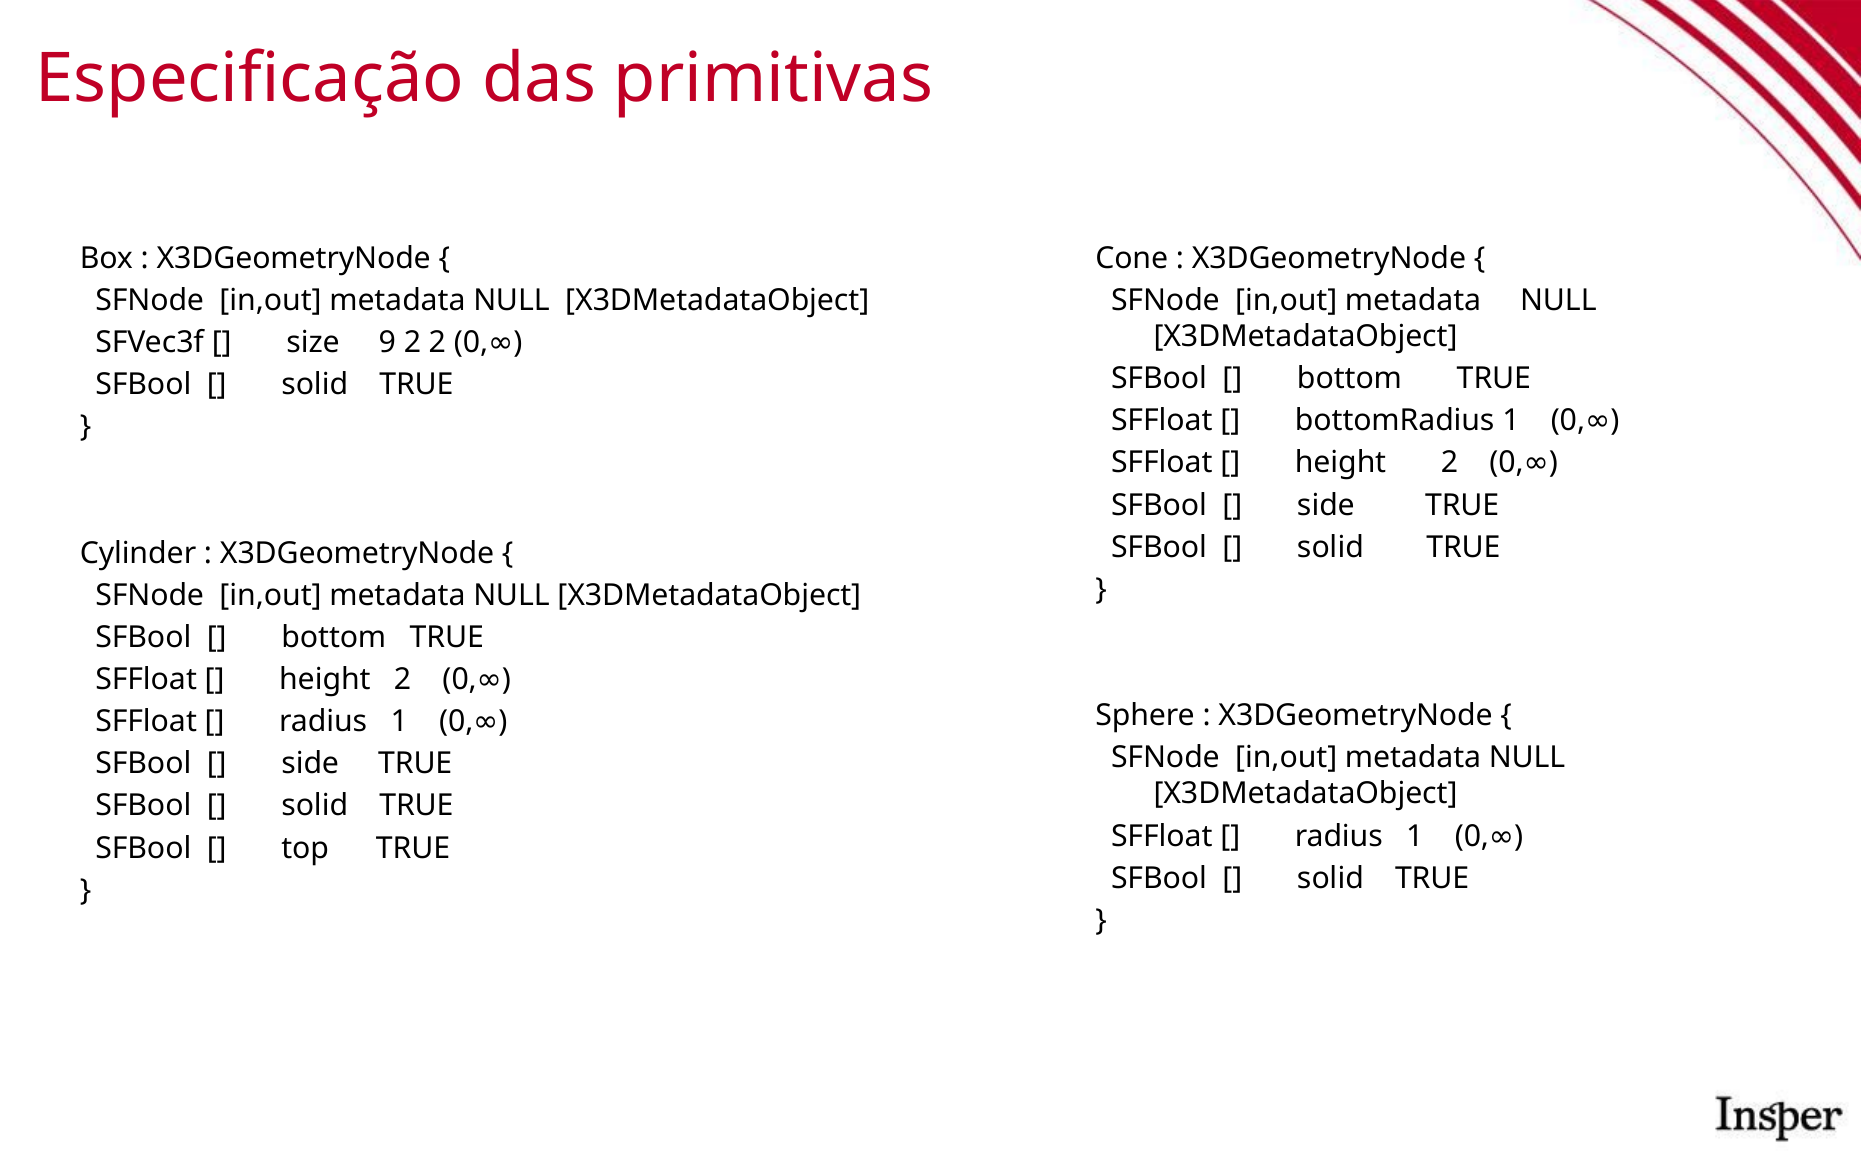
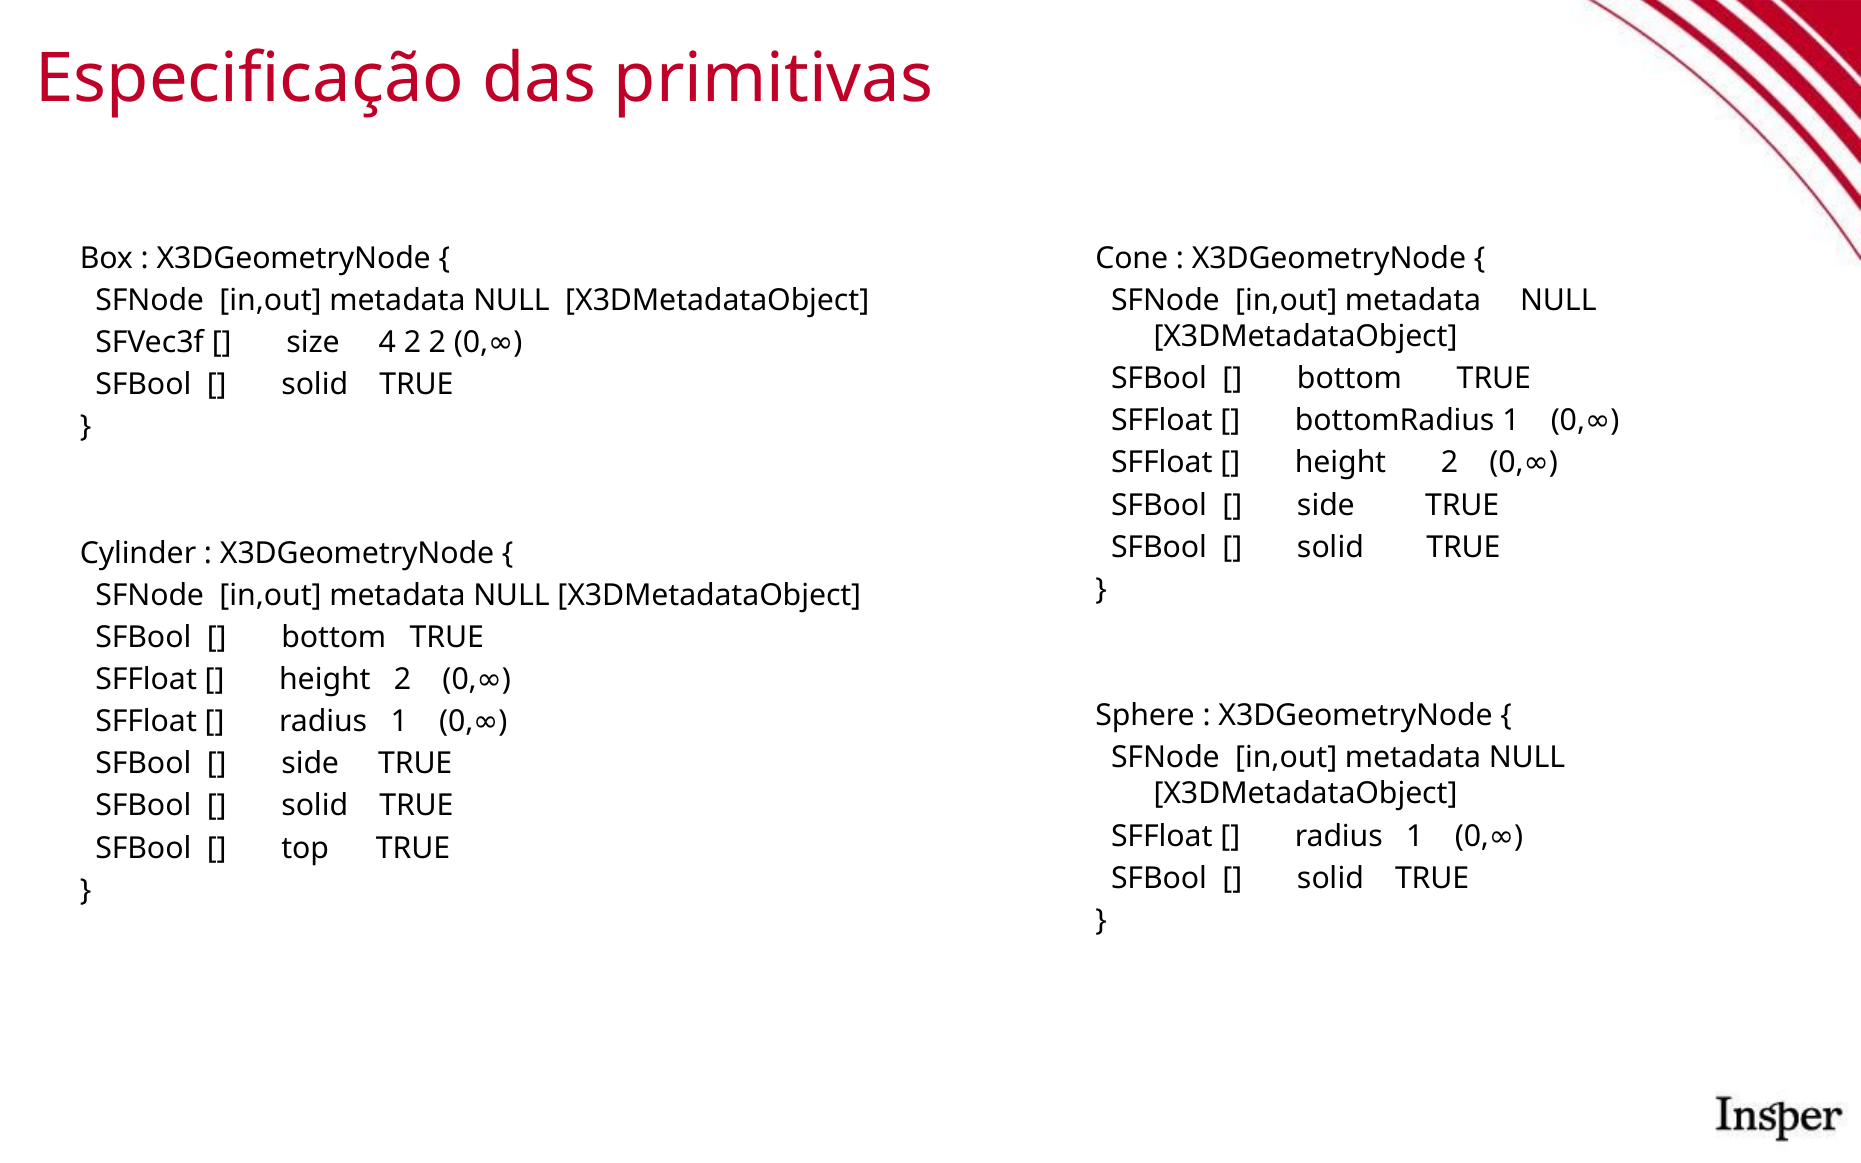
9: 9 -> 4 (387, 343)
